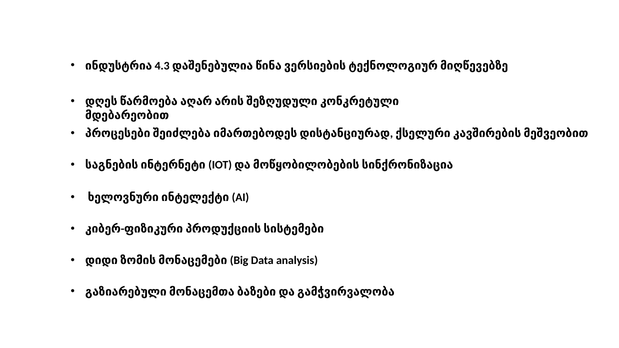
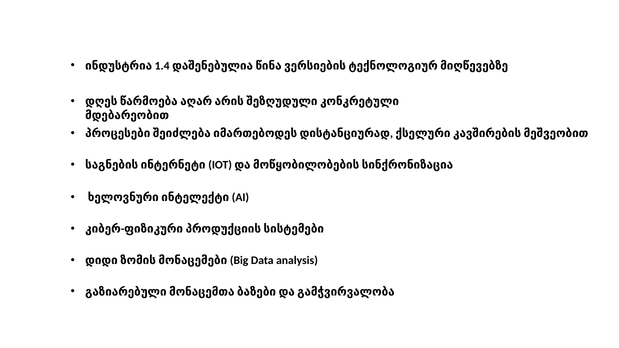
4.3: 4.3 -> 1.4 (162, 66)
